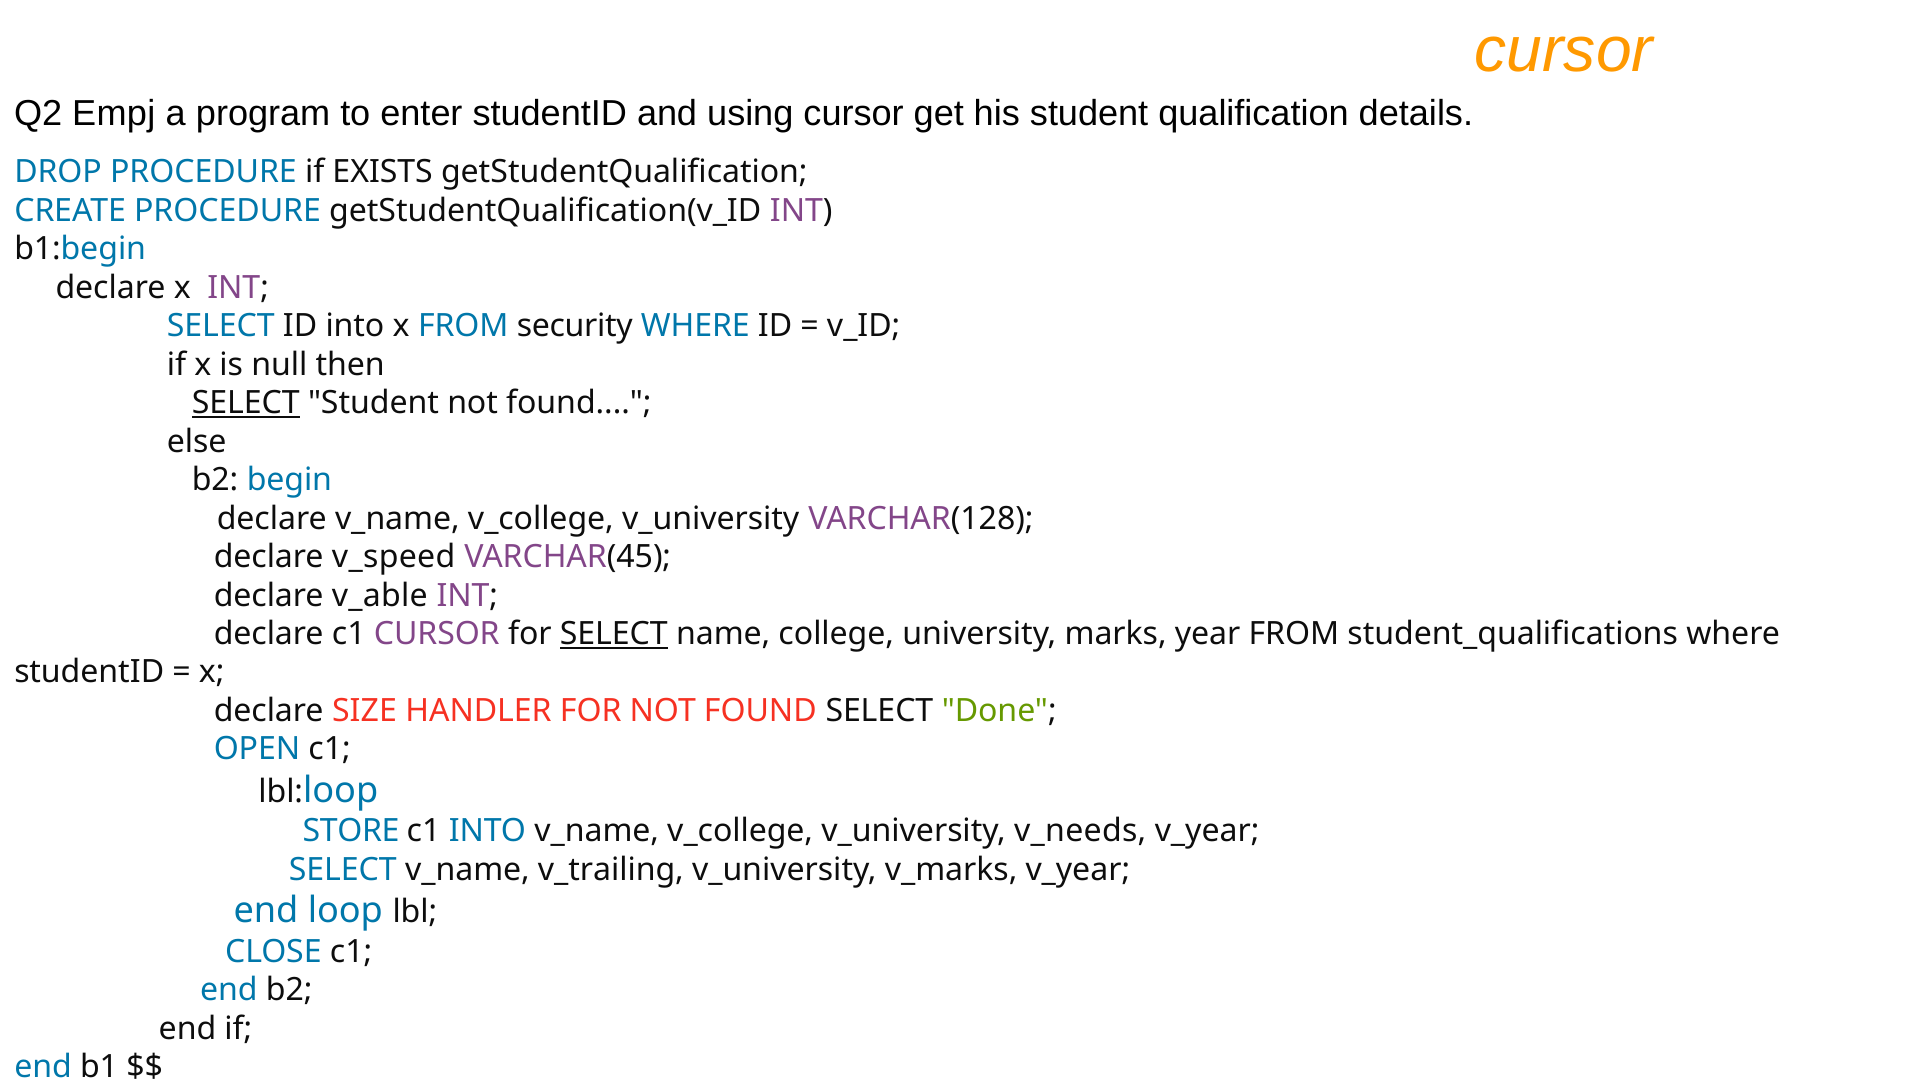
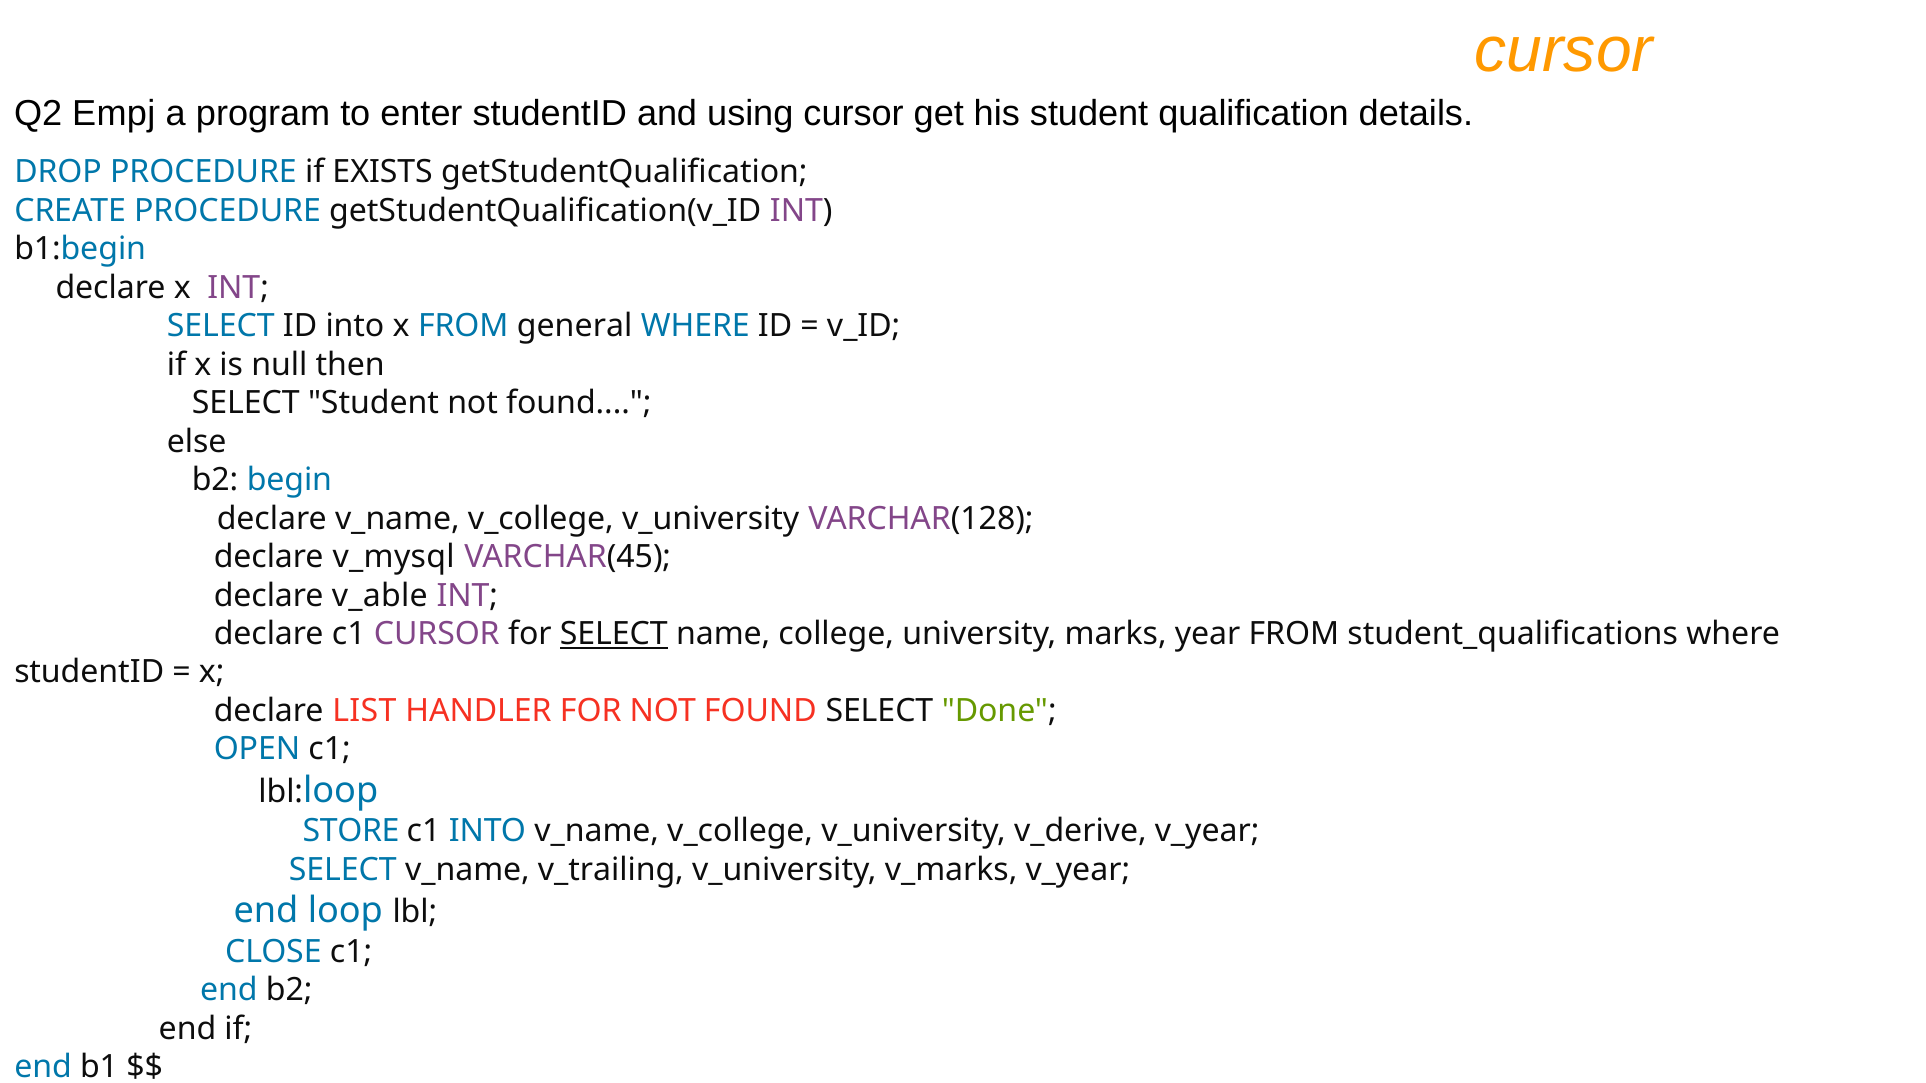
security: security -> general (575, 326)
SELECT underline: present -> none (246, 403)
v_speed: v_speed -> v_mysql (394, 557)
SIZE: SIZE -> LIST (364, 711)
v_needs: v_needs -> v_derive (1080, 831)
